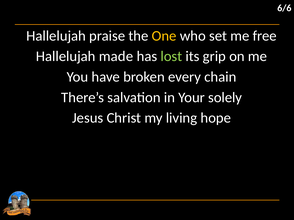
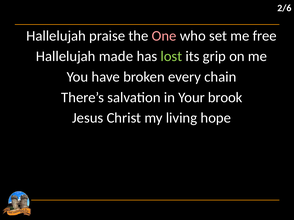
6/6: 6/6 -> 2/6 (284, 8)
One colour: yellow -> pink (164, 36)
solely: solely -> brook (225, 98)
